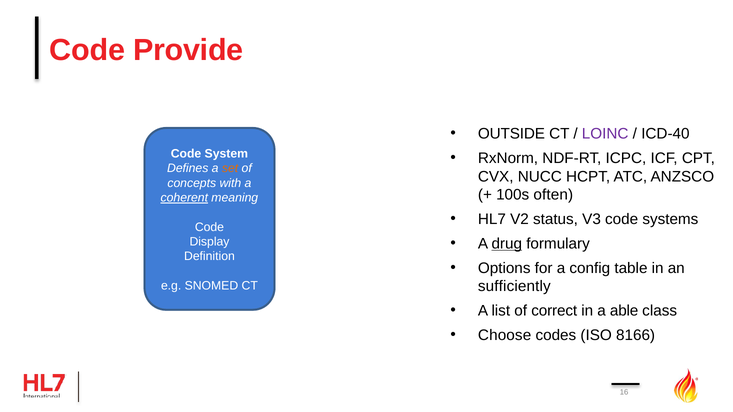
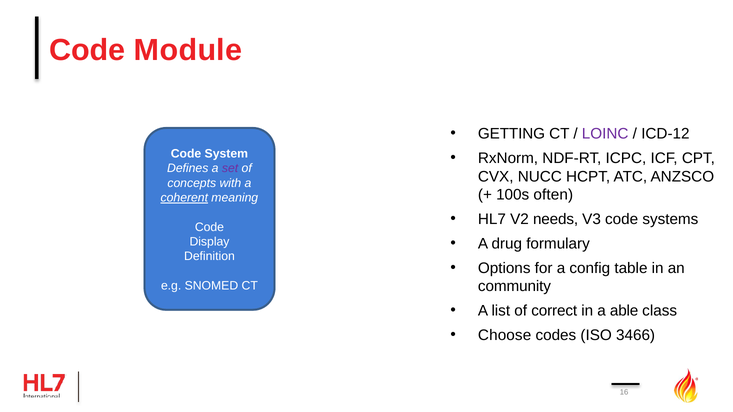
Provide: Provide -> Module (188, 50)
OUTSIDE: OUTSIDE -> GETTING (512, 134)
ICD-40: ICD-40 -> ICD-12 (665, 134)
set colour: orange -> purple (230, 169)
status: status -> needs (556, 219)
drug underline: present -> none (507, 244)
sufficiently: sufficiently -> community (514, 287)
8166: 8166 -> 3466 (636, 336)
